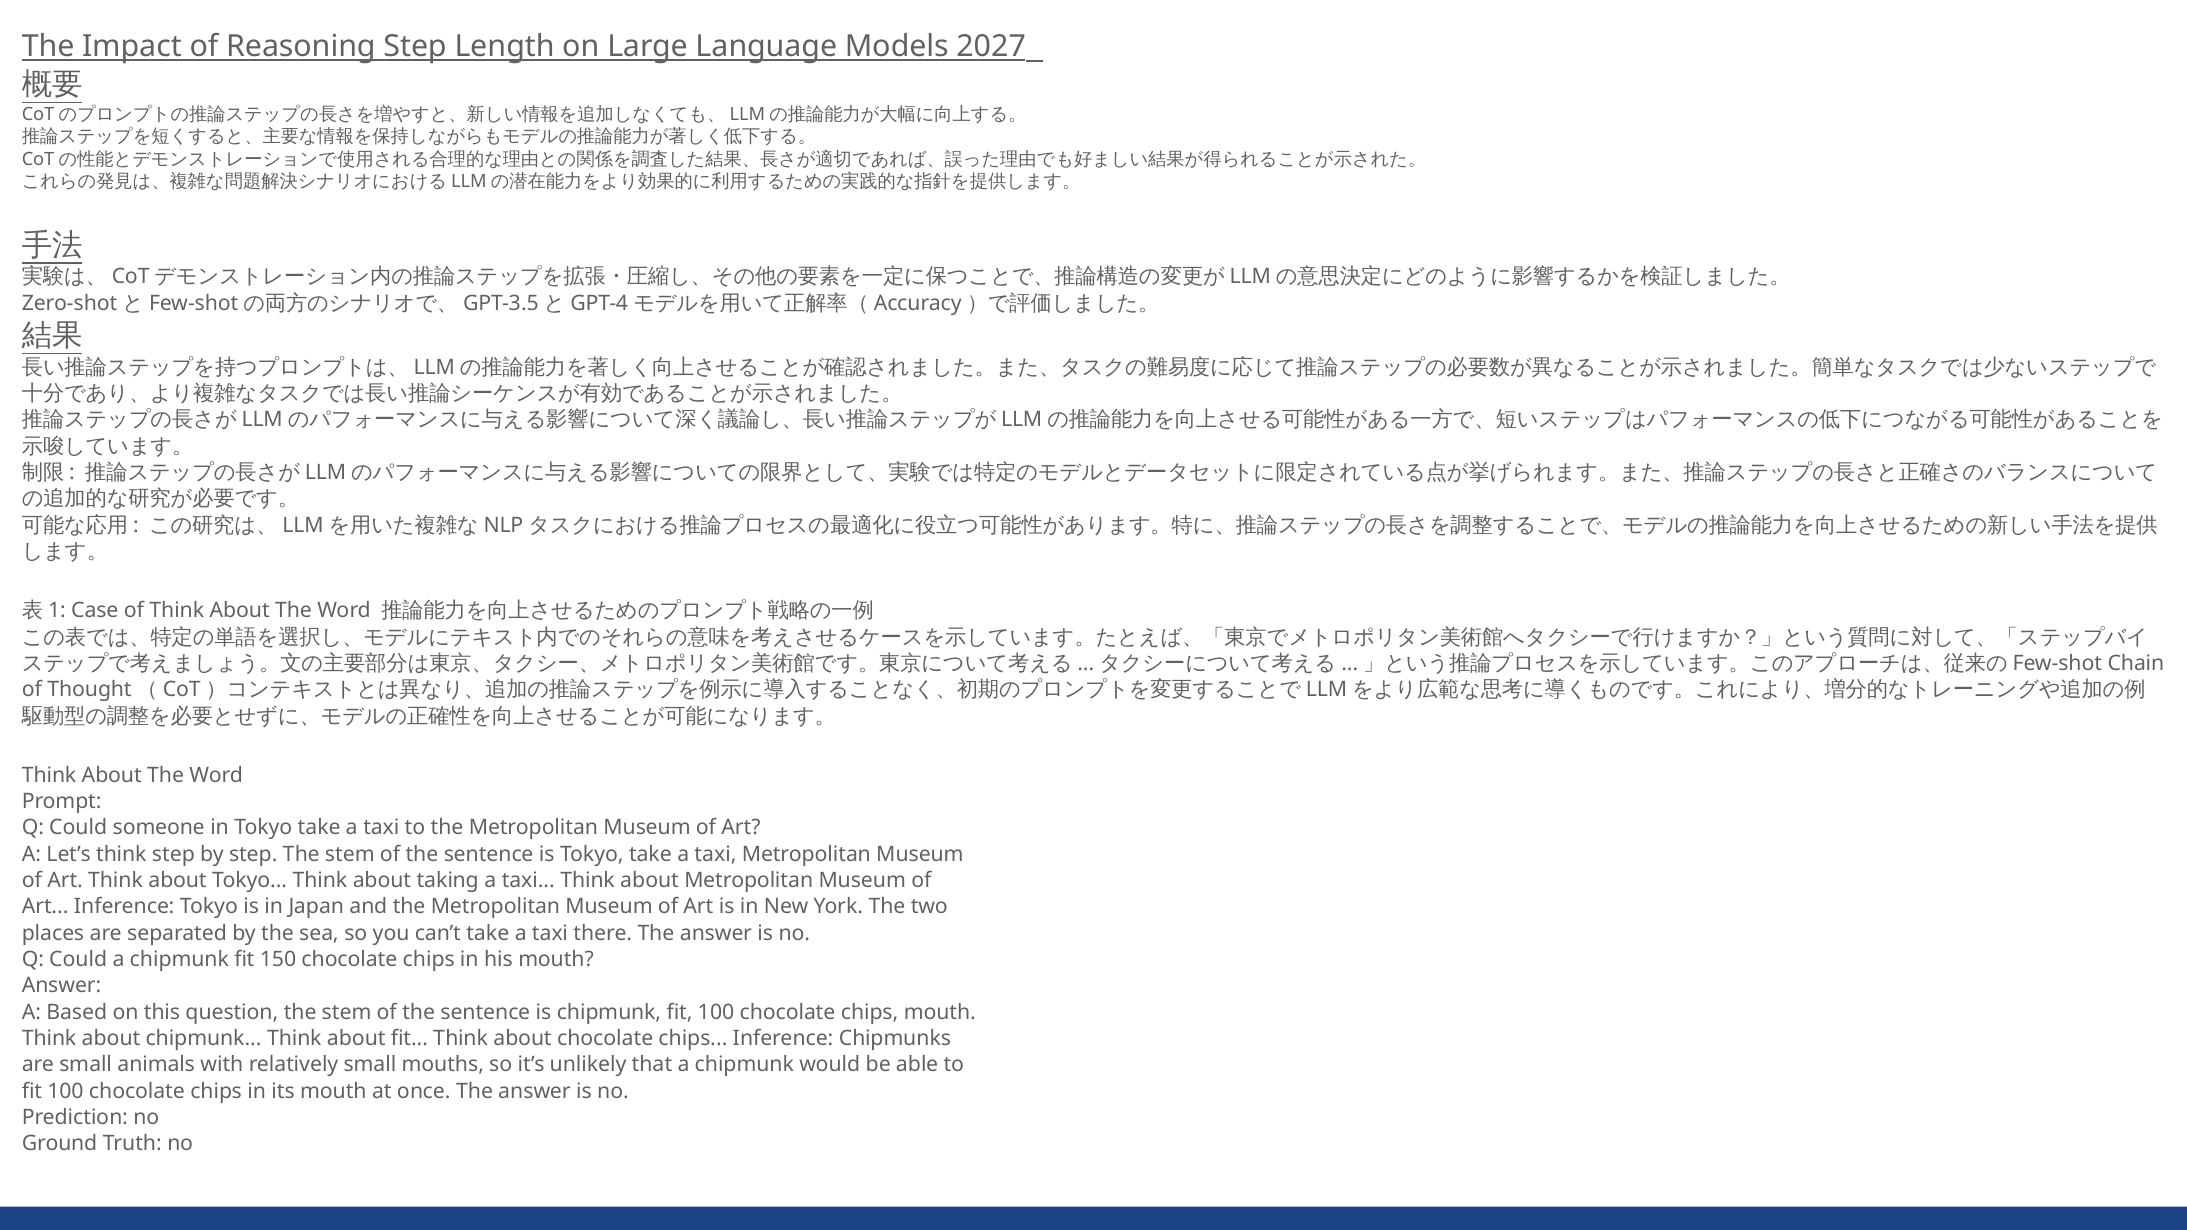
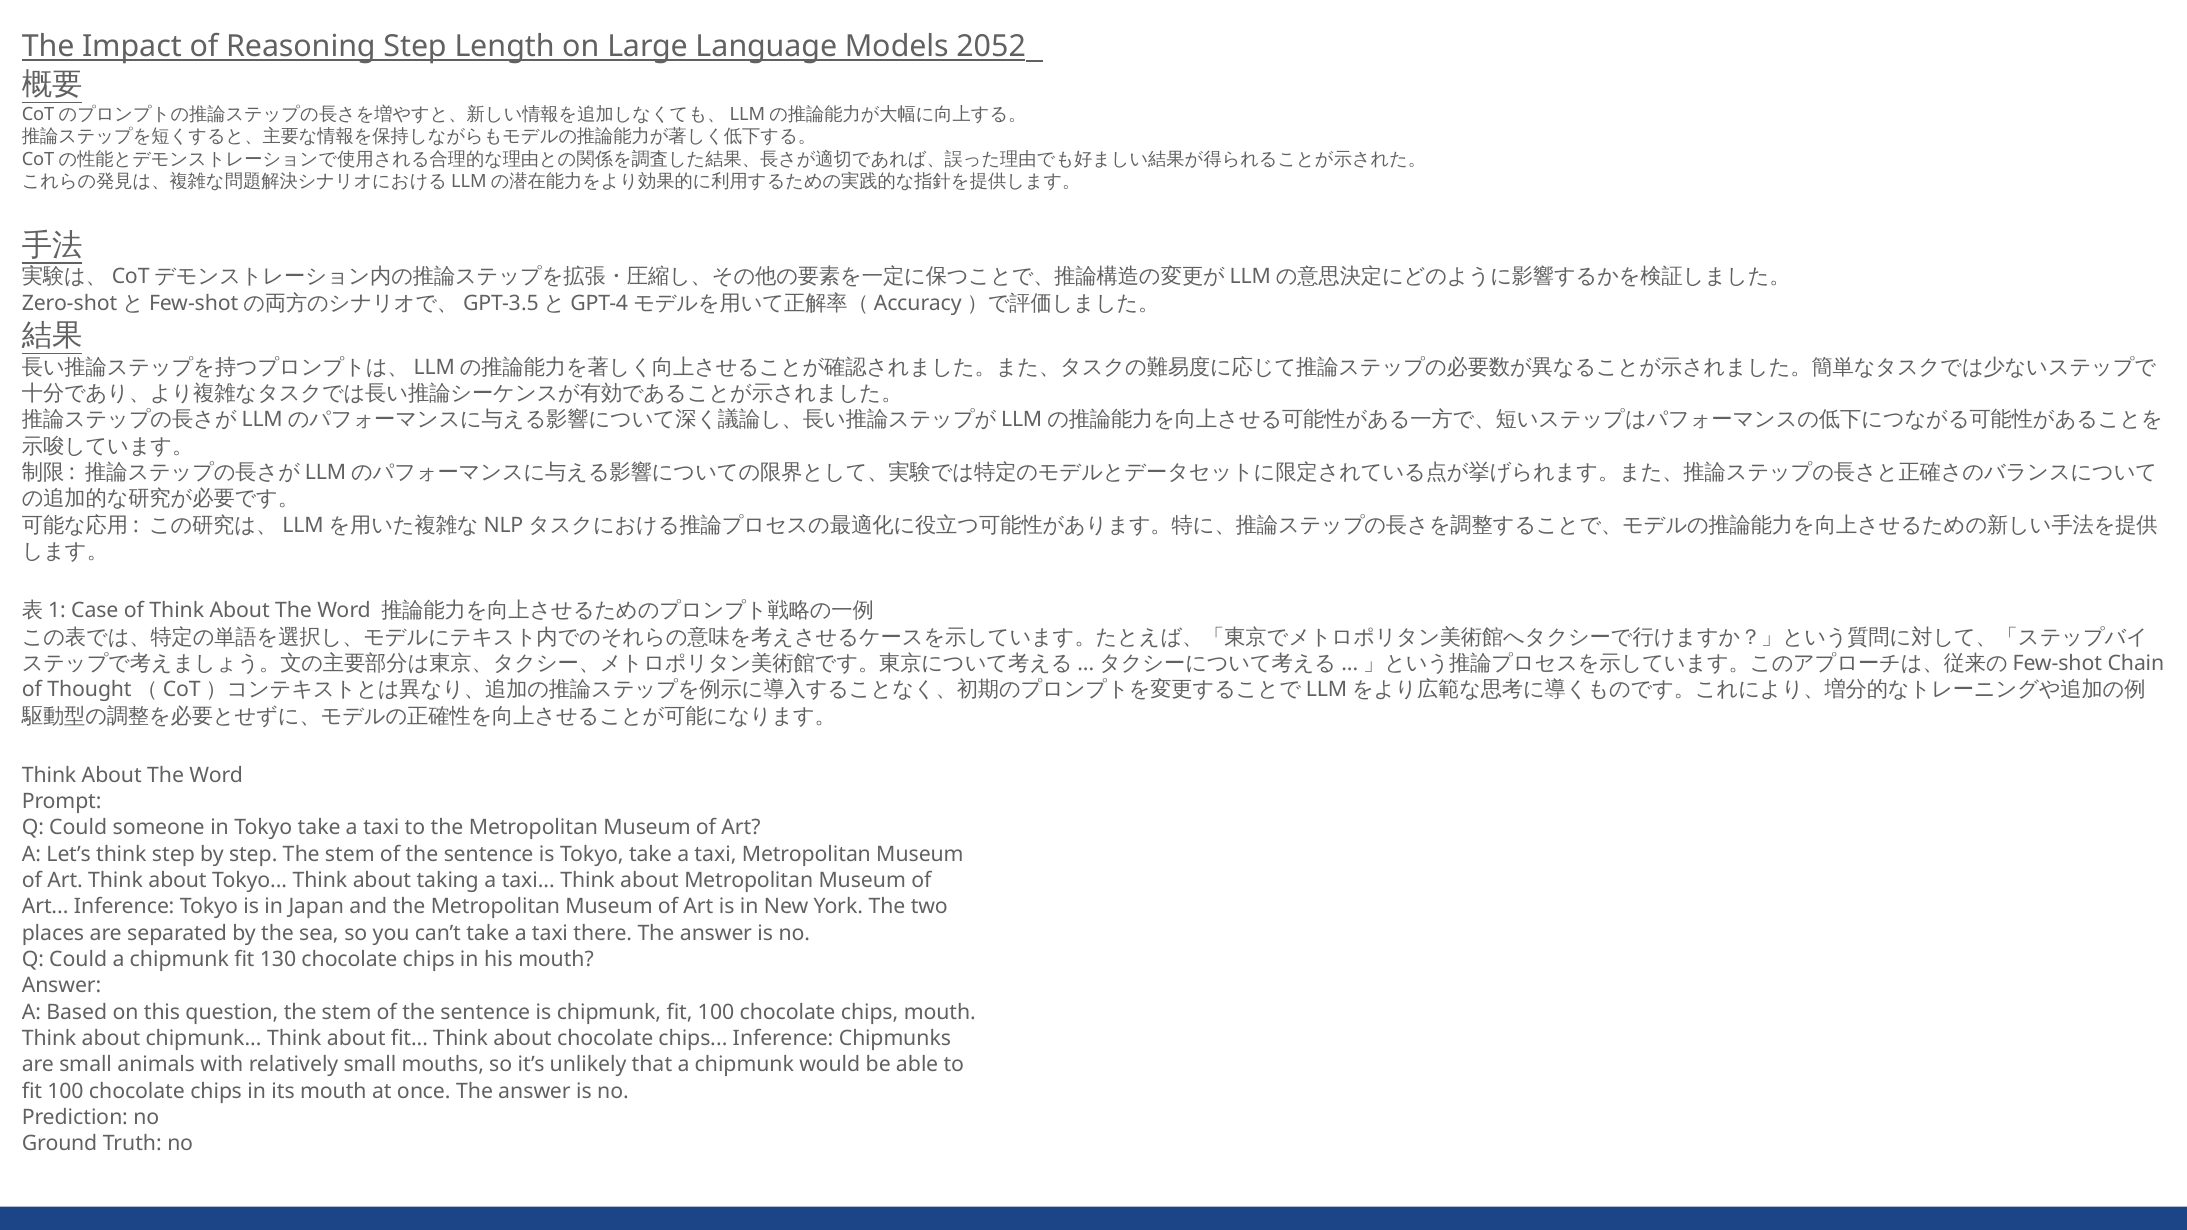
2027: 2027 -> 2052 (991, 47)
150: 150 -> 130 (278, 960)
